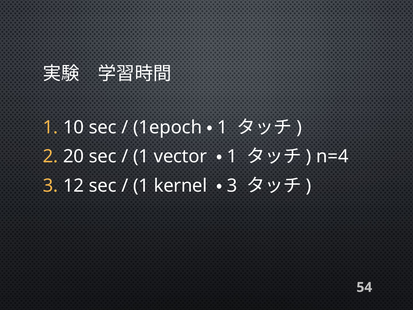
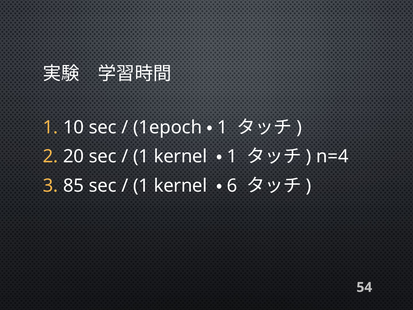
vector: vector -> kernel (180, 156)
12: 12 -> 85 (74, 186)
3: 3 -> 6 (232, 186)
